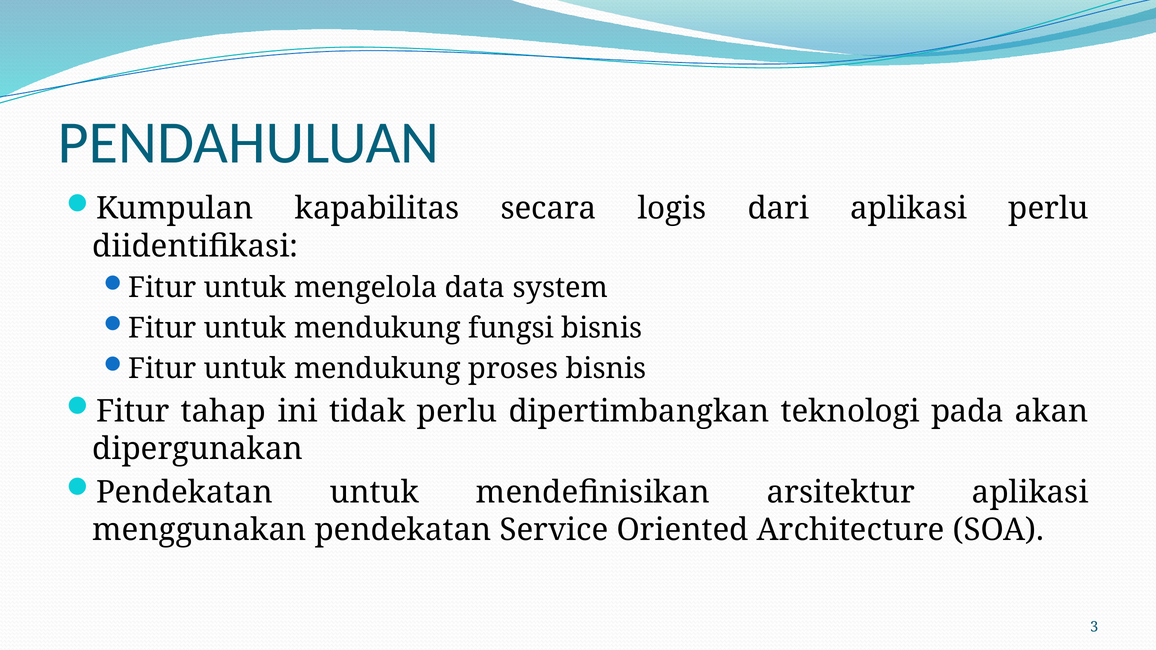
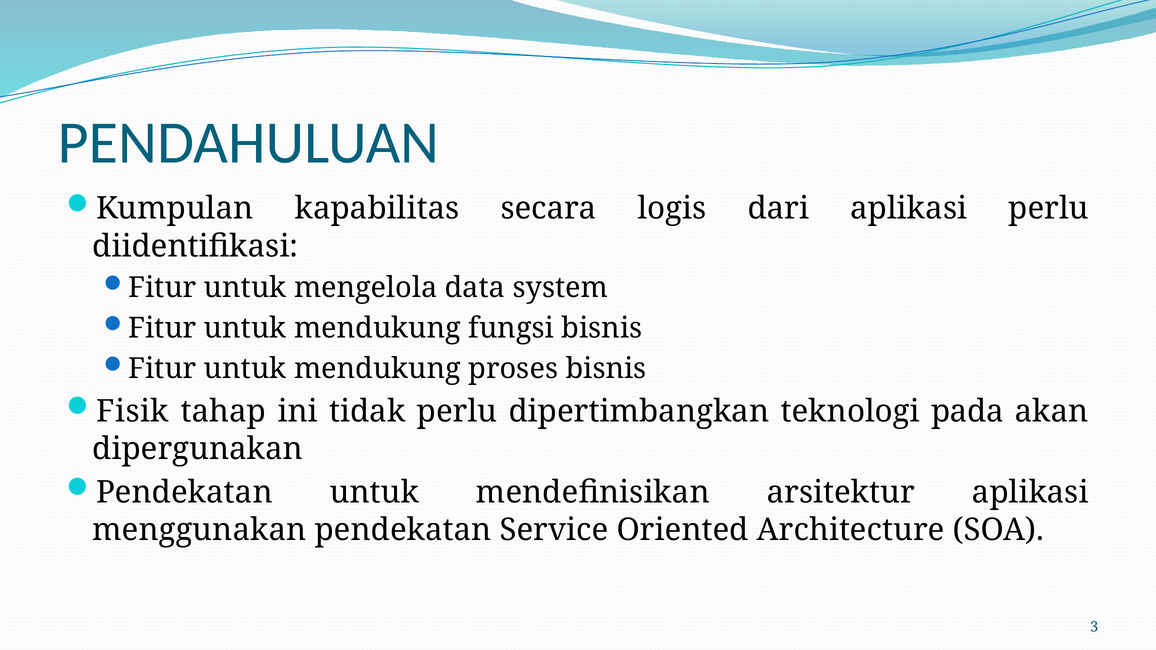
Fitur: Fitur -> Fisik (133, 411)
